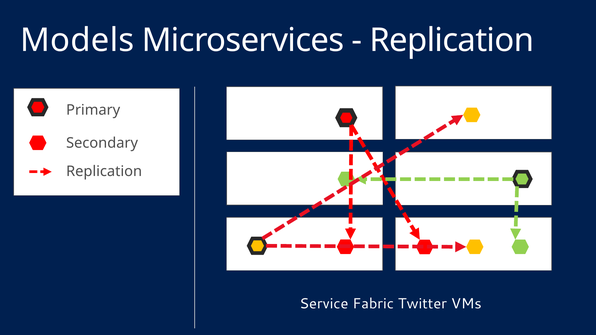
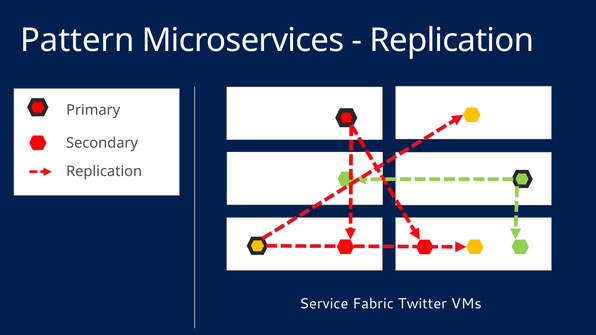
Models: Models -> Pattern (77, 40)
